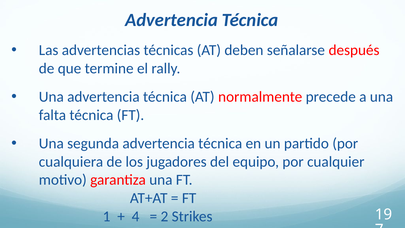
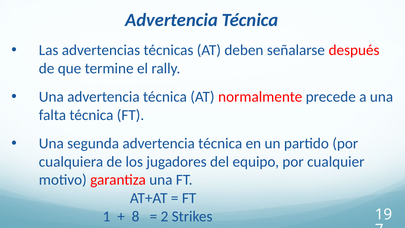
4: 4 -> 8 (136, 216)
